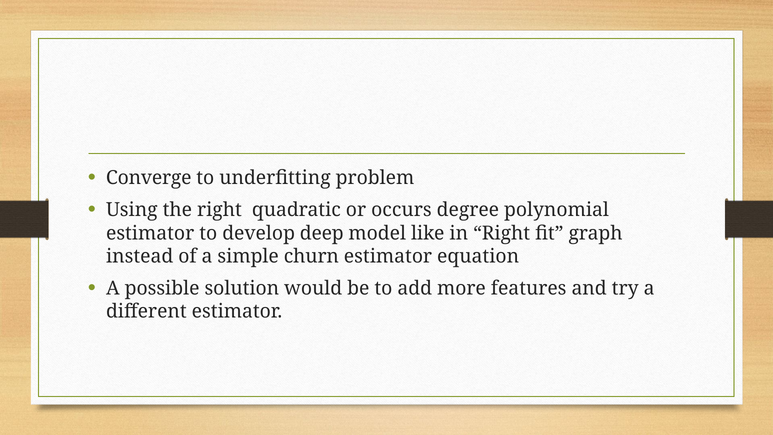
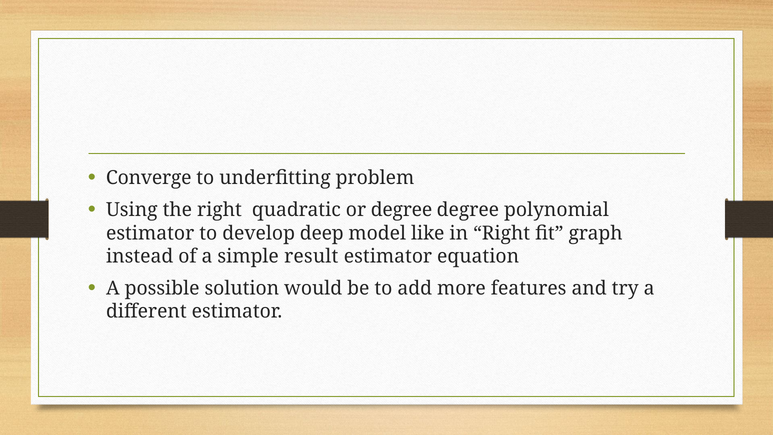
or occurs: occurs -> degree (402, 210)
churn: churn -> result (311, 256)
